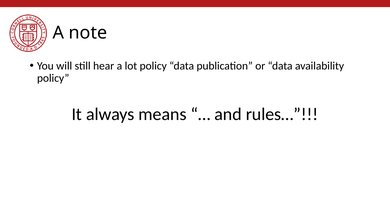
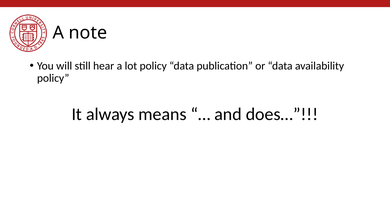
rules…: rules… -> does… (282, 114)
